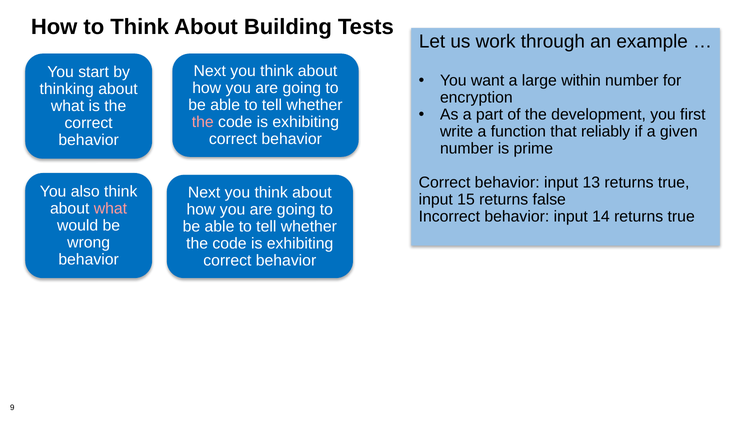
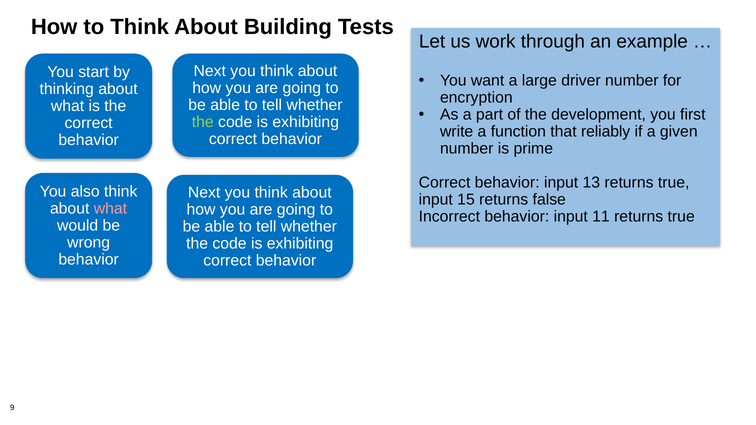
within: within -> driver (581, 81)
the colour: pink -> light green (203, 122)
14: 14 -> 11 (601, 217)
